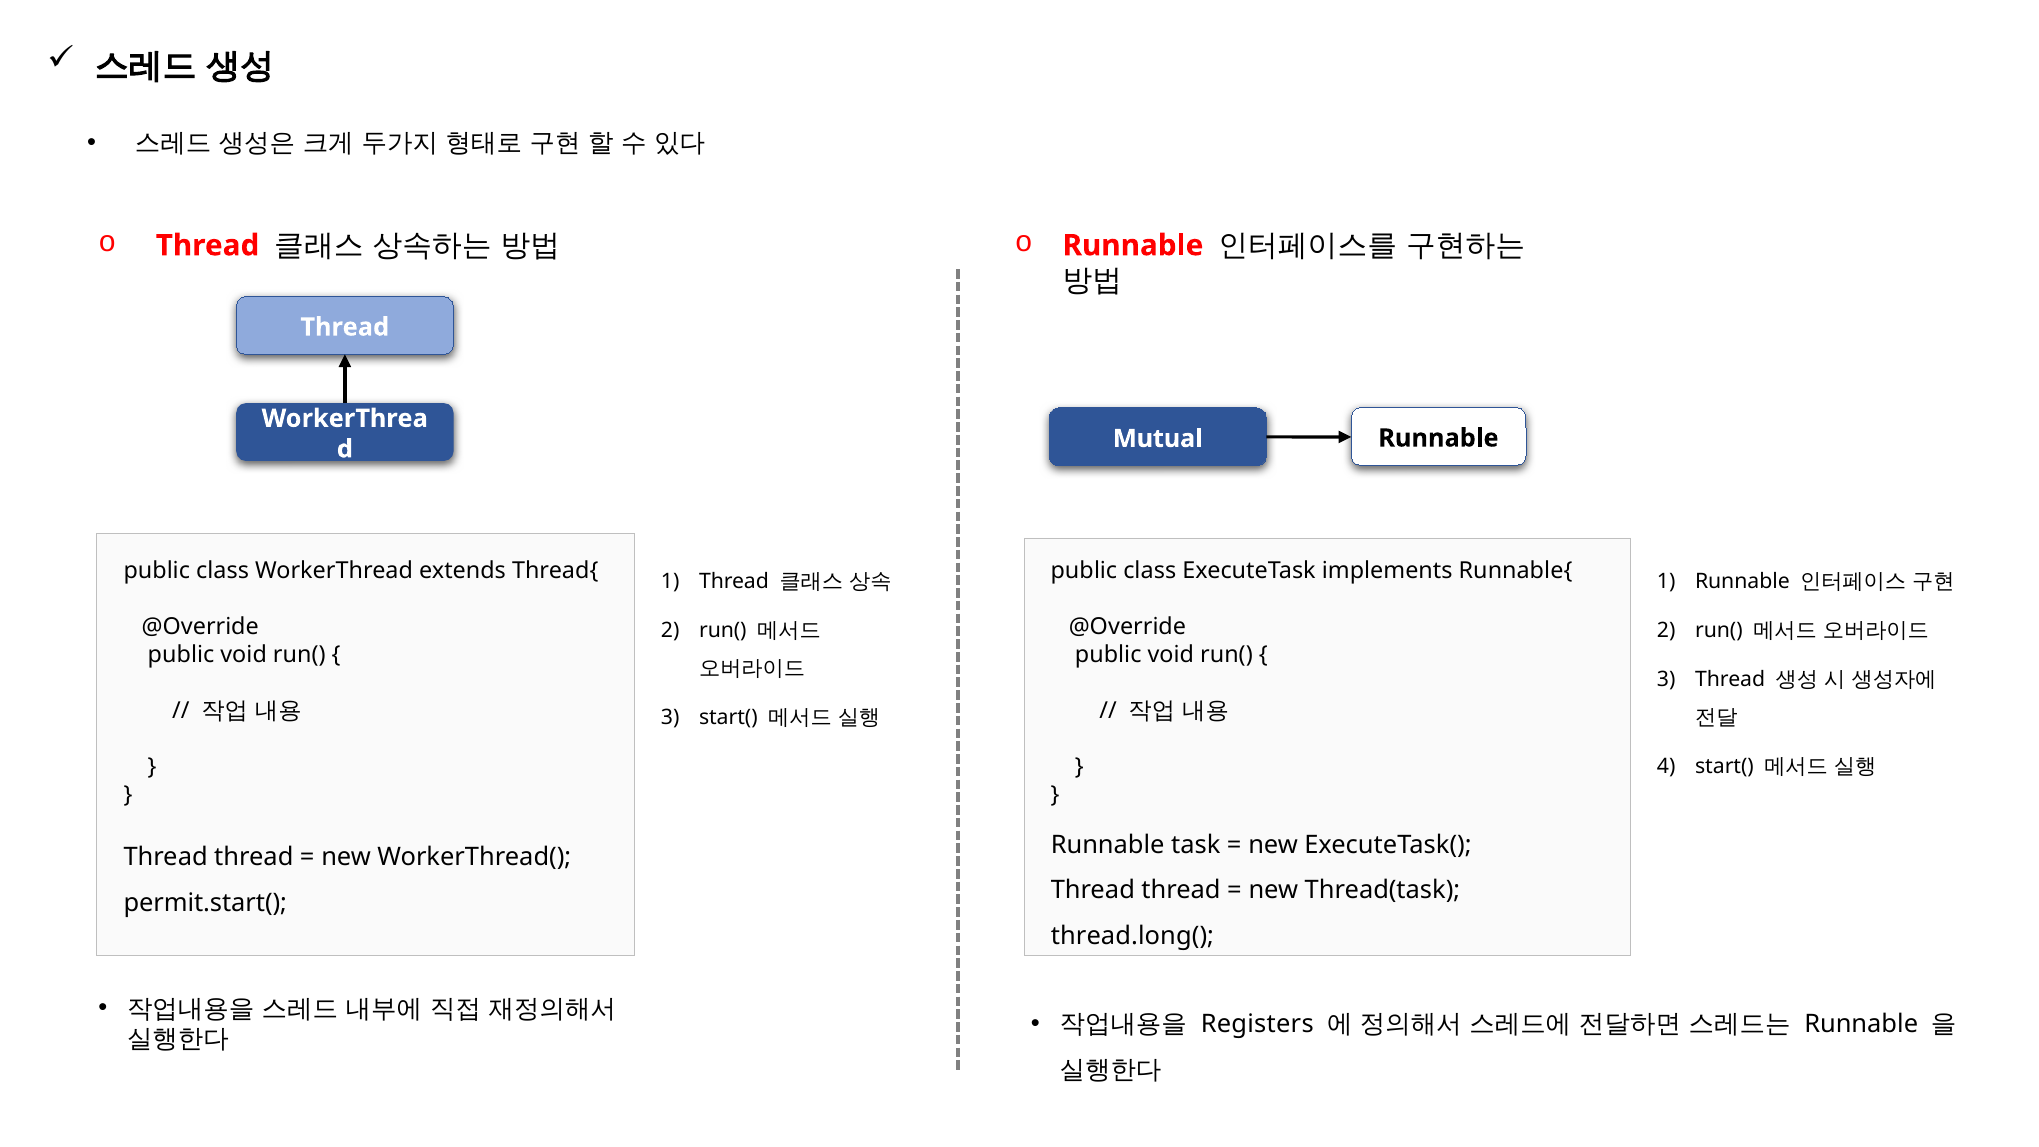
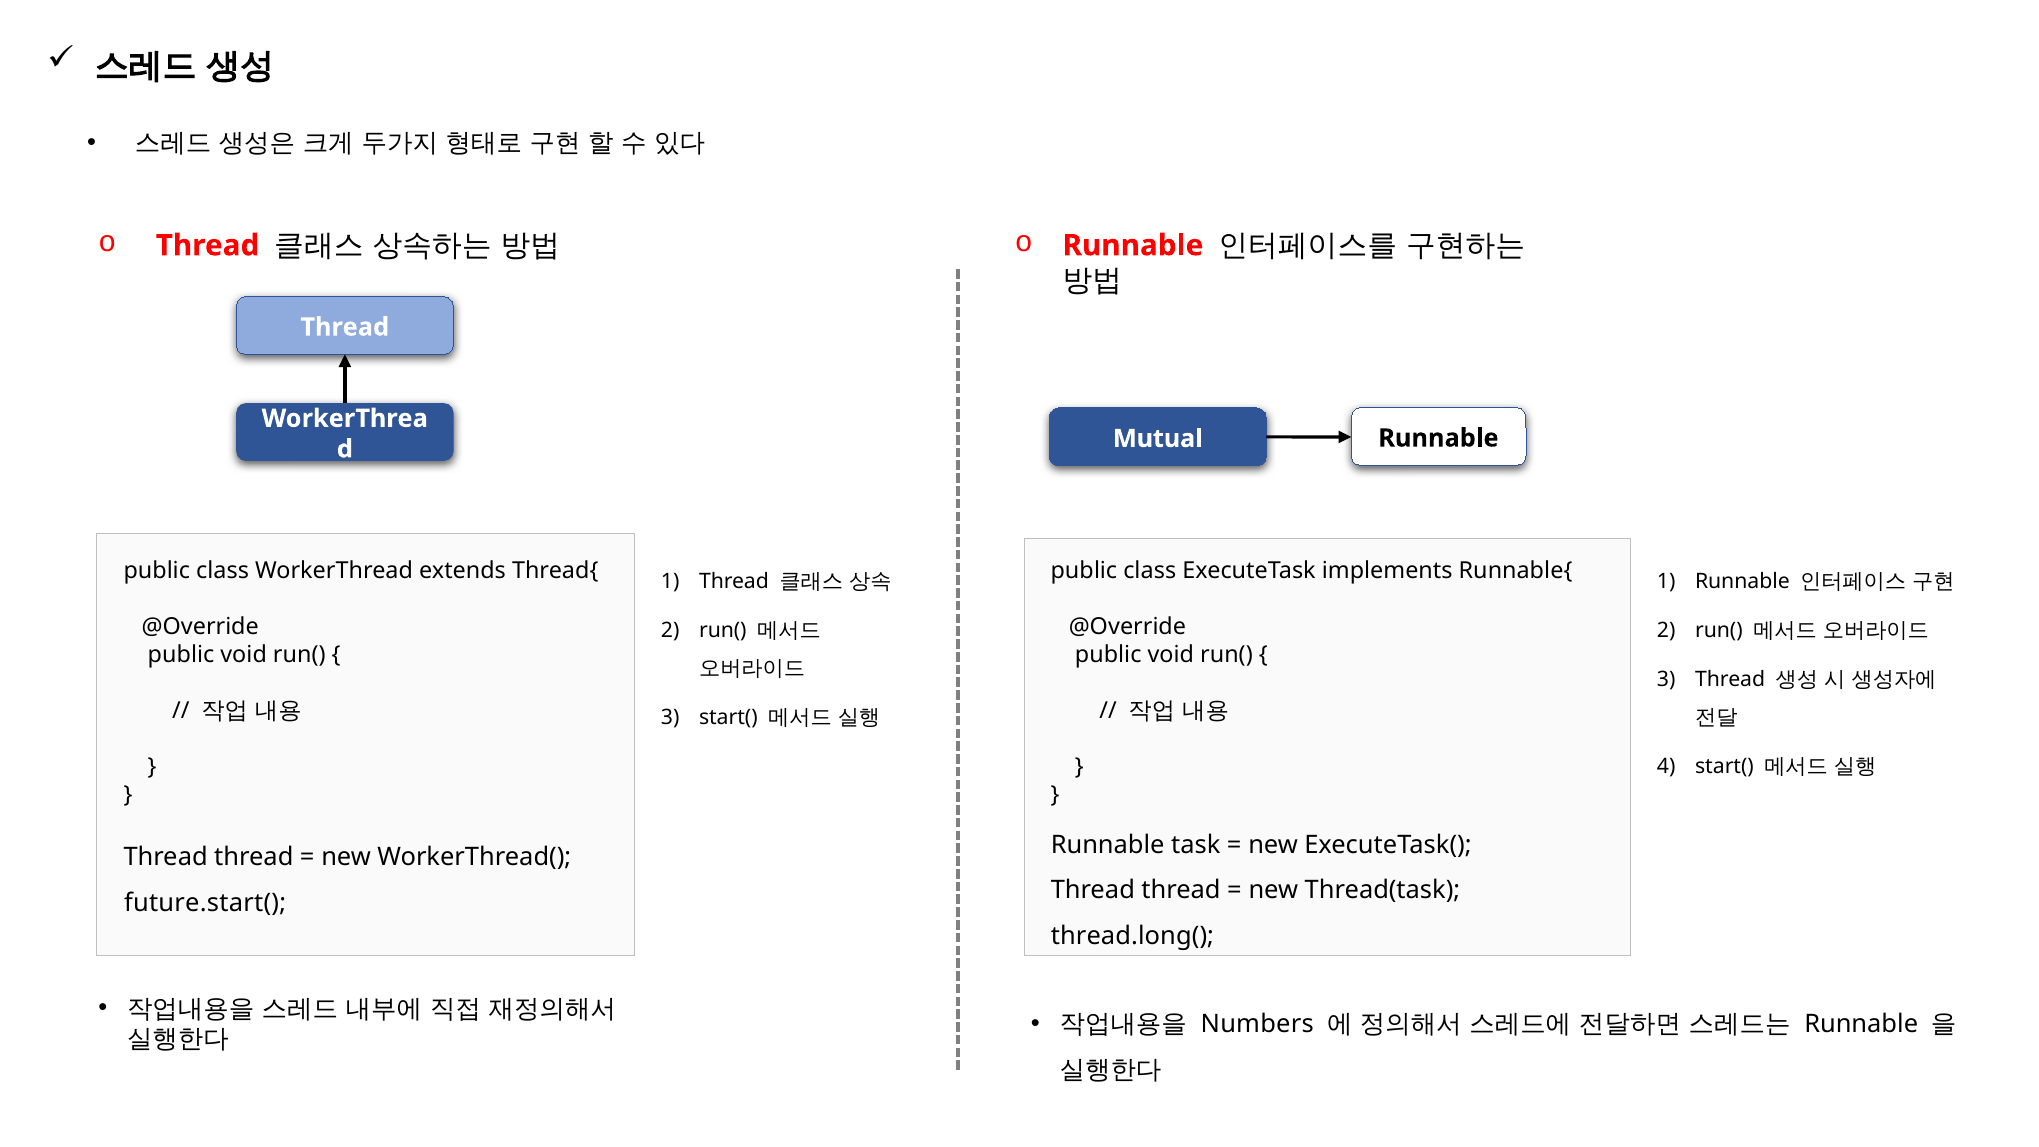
permit.start(: permit.start( -> future.start( (205, 903)
Registers: Registers -> Numbers (1257, 1024)
